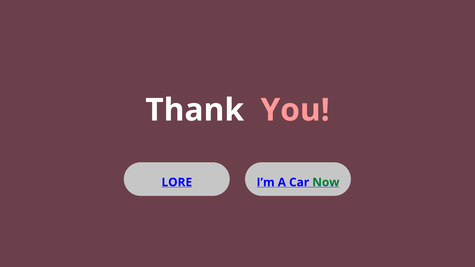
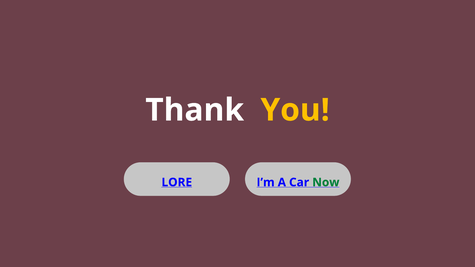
You colour: pink -> yellow (295, 110)
